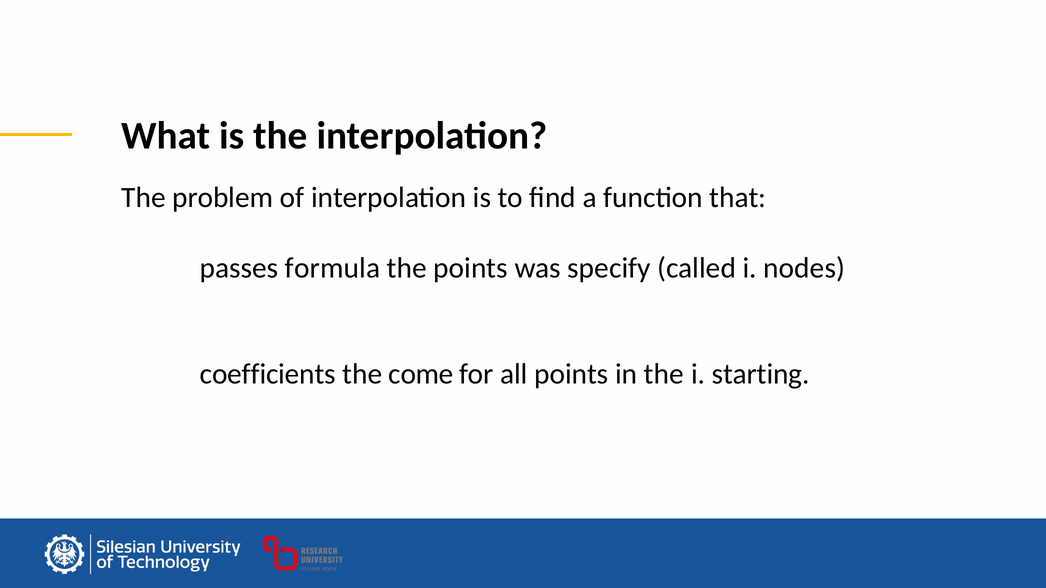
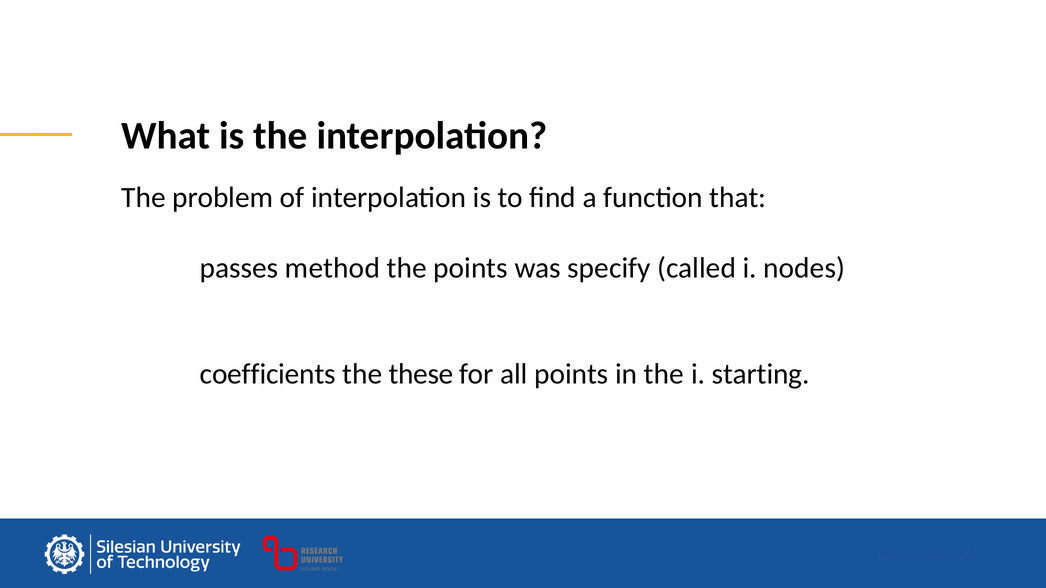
formula: formula -> method (333, 268)
come: come -> these (421, 374)
